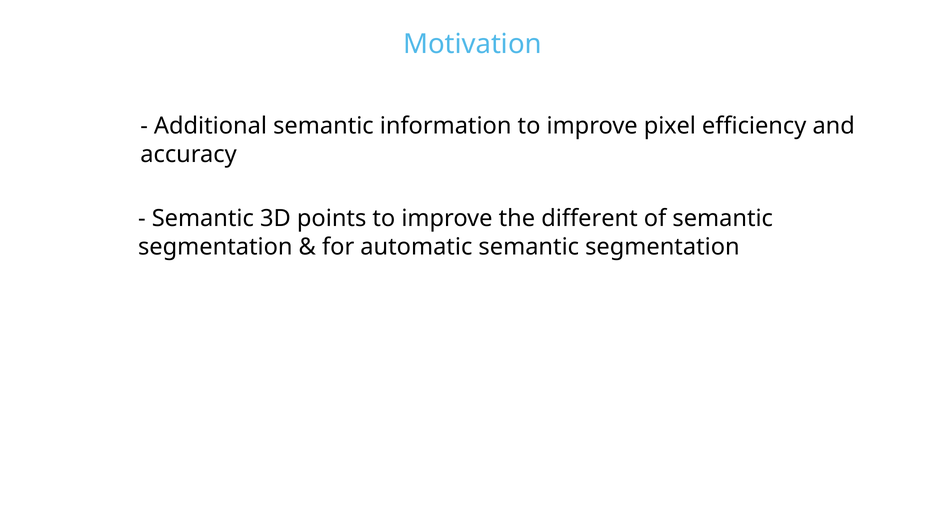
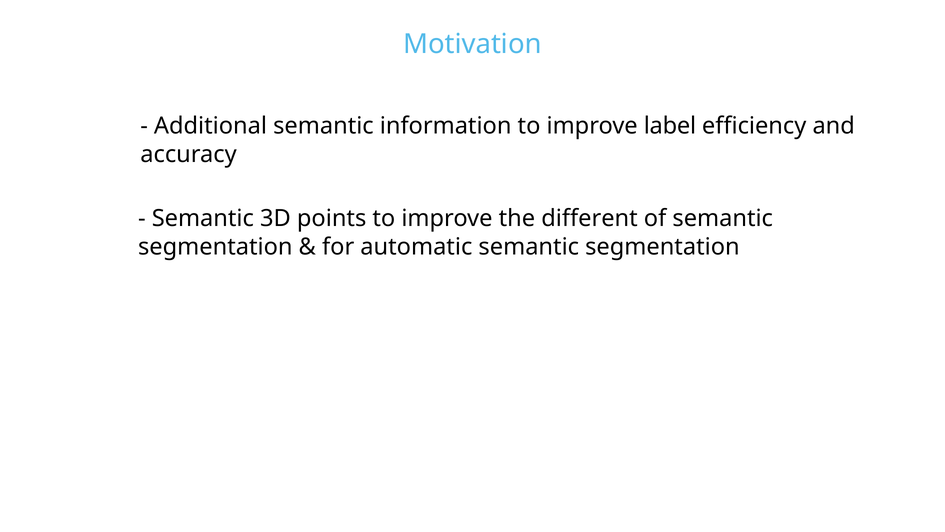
pixel: pixel -> label (670, 126)
